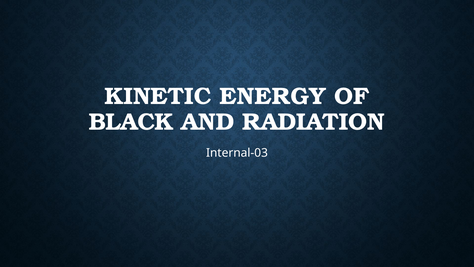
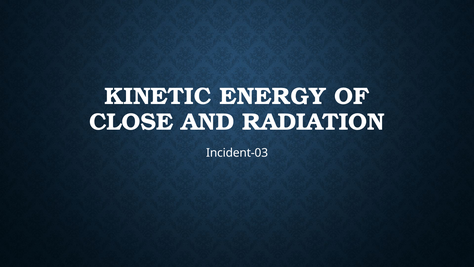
BLACK: BLACK -> CLOSE (131, 122)
Internal-03: Internal-03 -> Incident-03 (237, 153)
